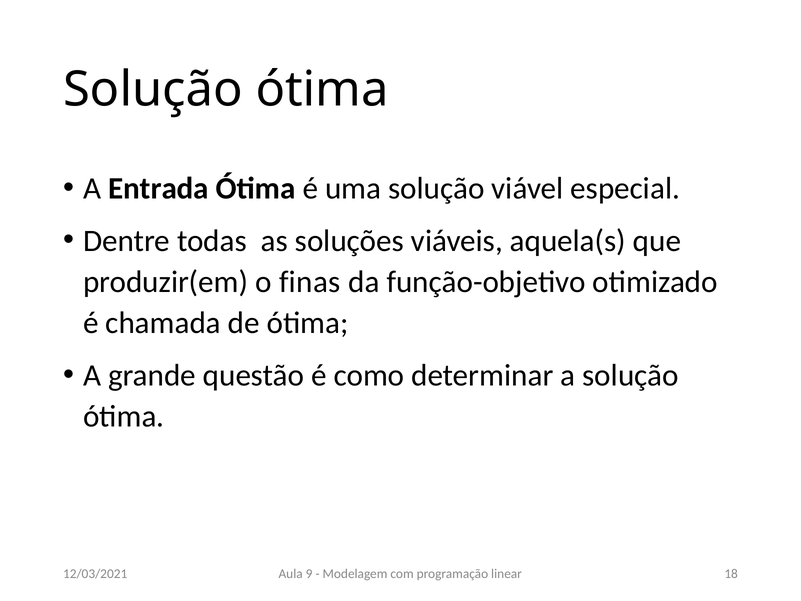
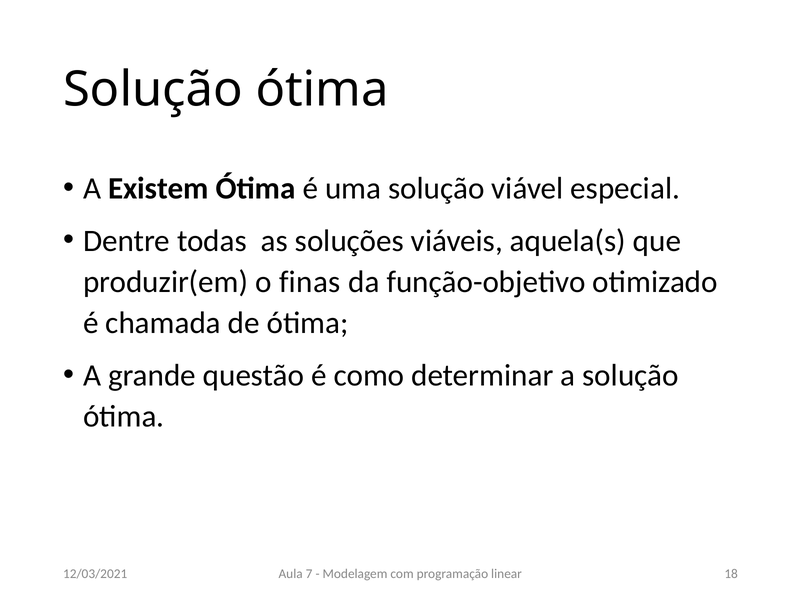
Entrada: Entrada -> Existem (158, 189)
9: 9 -> 7 (309, 574)
